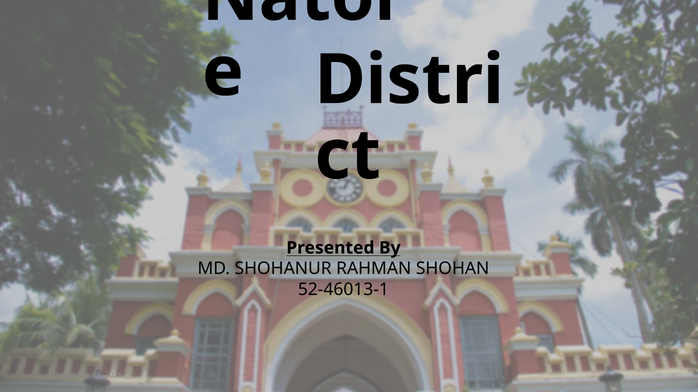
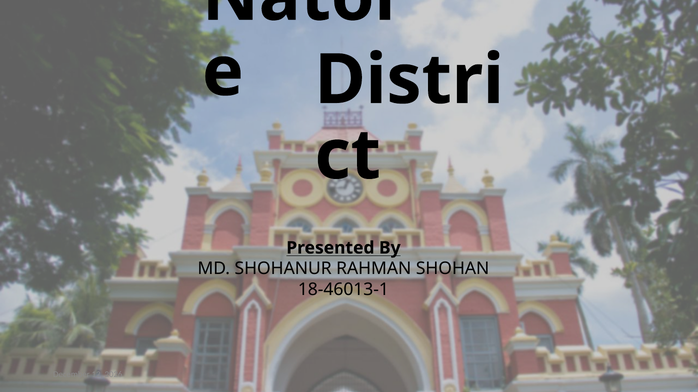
52-46013-1: 52-46013-1 -> 18-46013-1 (343, 290)
